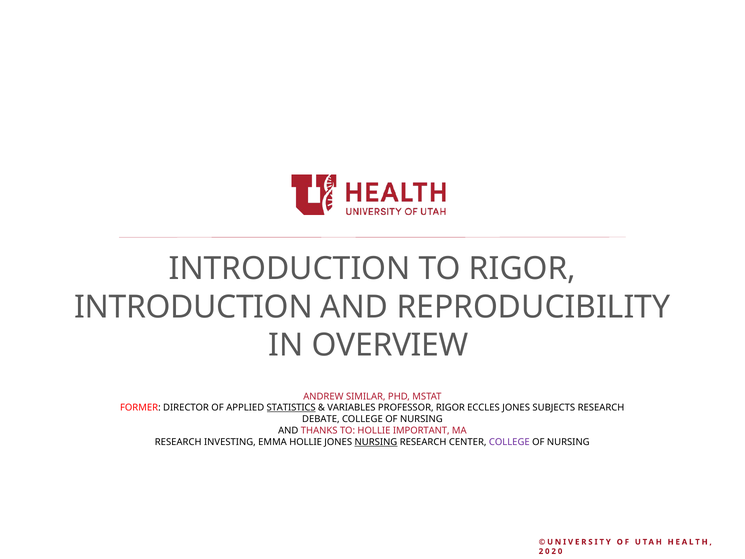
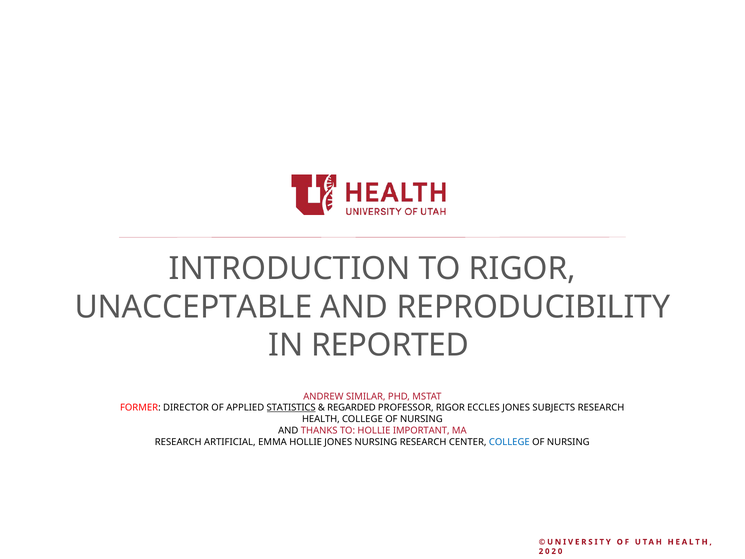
INTRODUCTION: INTRODUCTION -> UNACCEPTABLE (193, 307)
OVERVIEW: OVERVIEW -> REPORTED (390, 345)
VARIABLES: VARIABLES -> REGARDED (351, 408)
DEBATE: DEBATE -> HEALTH (321, 419)
INVESTING: INVESTING -> ARTIFICIAL (230, 442)
NURSING underline: present -> none (376, 442)
COLLEGE colour: purple -> blue (509, 442)
